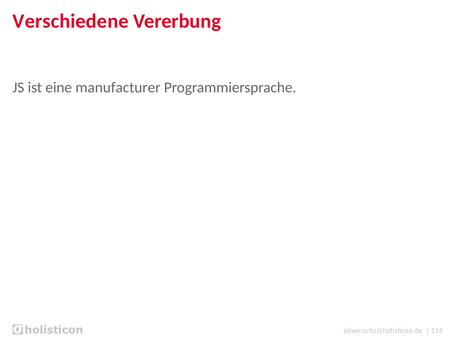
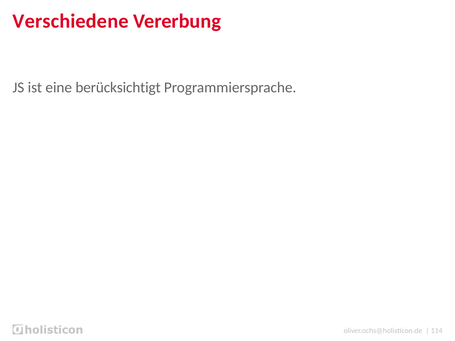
manufacturer: manufacturer -> berücksichtigt (118, 88)
